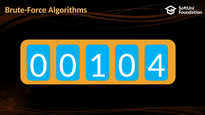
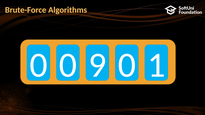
1: 1 -> 9 (97, 65)
4: 4 -> 1 (156, 65)
